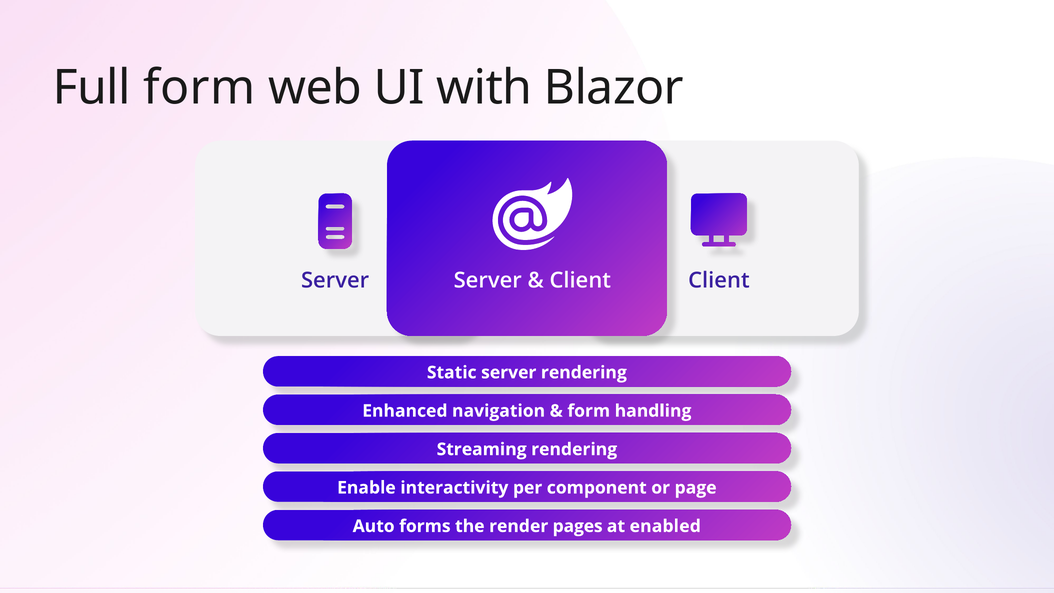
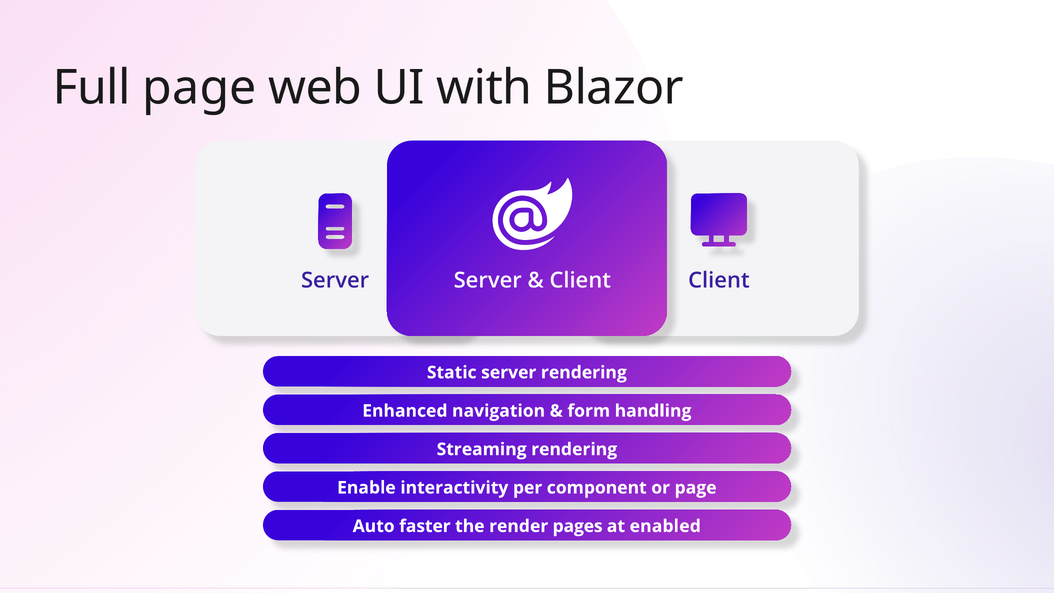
Full form: form -> page (200, 88)
forms: forms -> faster (425, 526)
